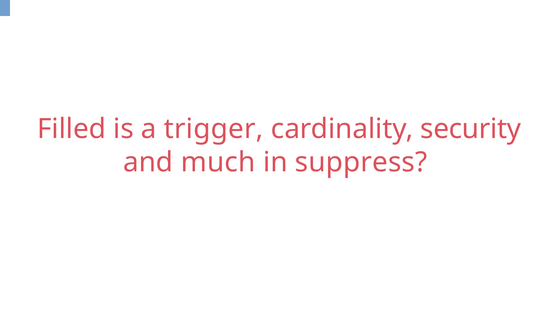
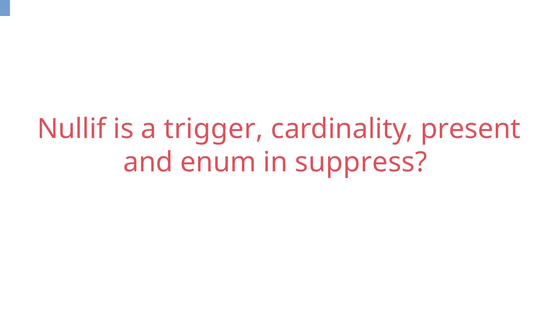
Filled: Filled -> Nullif (72, 129)
security: security -> present (471, 129)
much: much -> enum (218, 162)
